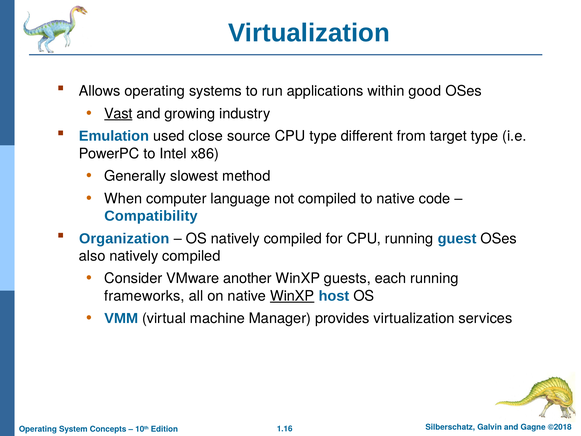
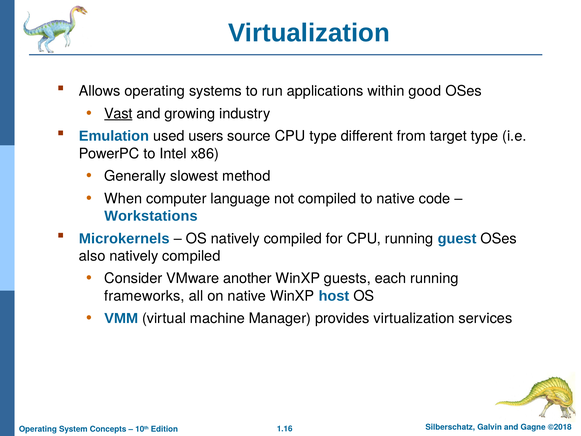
close: close -> users (206, 136)
Compatibility: Compatibility -> Workstations (151, 216)
Organization: Organization -> Microkernels (124, 238)
WinXP underline: present -> none (292, 296)
